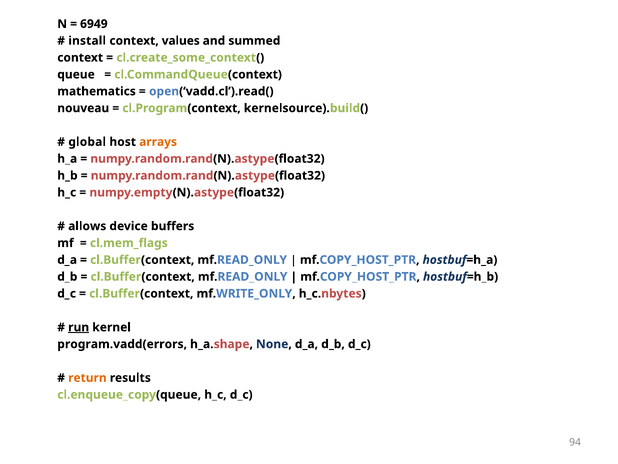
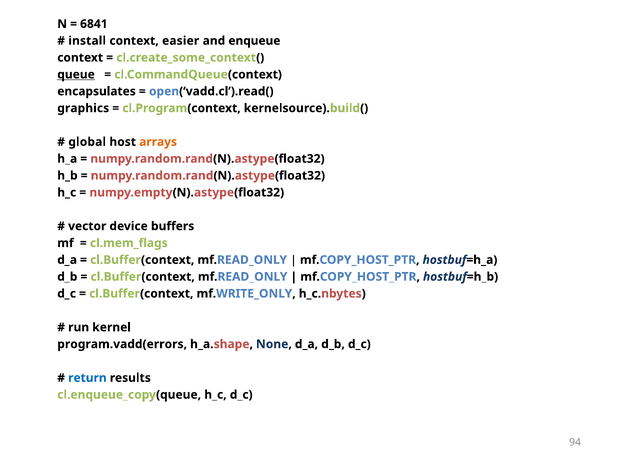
6949: 6949 -> 6841 (94, 24)
values: values -> easier (181, 41)
summed: summed -> enqueue (254, 41)
queue underline: none -> present (76, 74)
mathematics: mathematics -> encapsulates (97, 91)
nouveau: nouveau -> graphics (83, 108)
allows: allows -> vector (87, 226)
run underline: present -> none (79, 327)
return colour: orange -> blue (87, 377)
